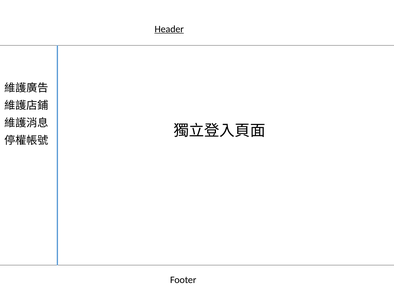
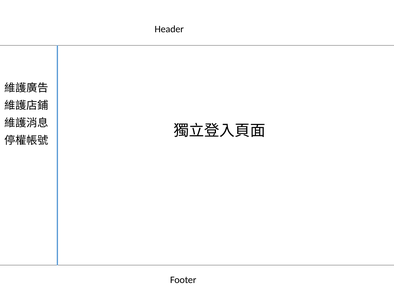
Header underline: present -> none (169, 29)
